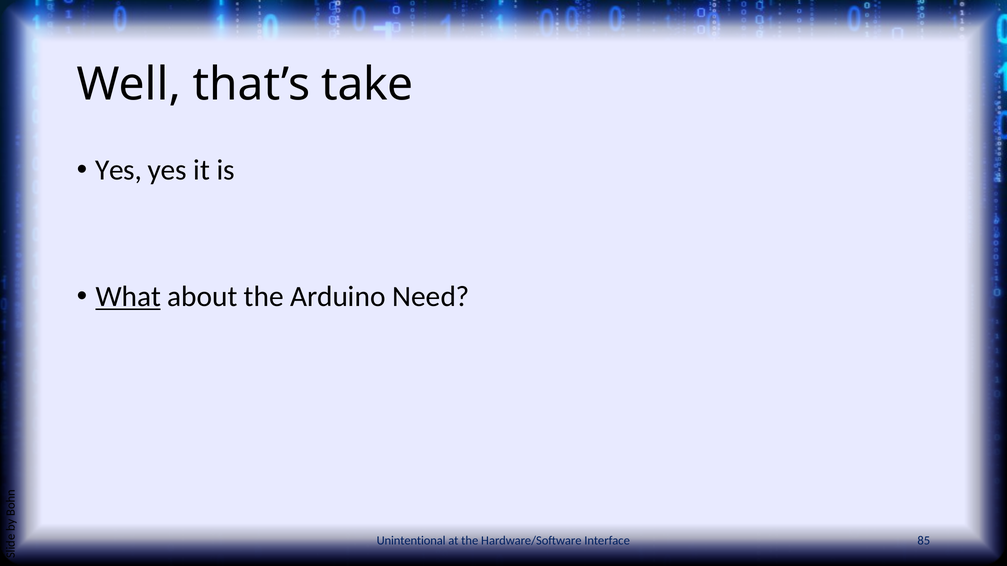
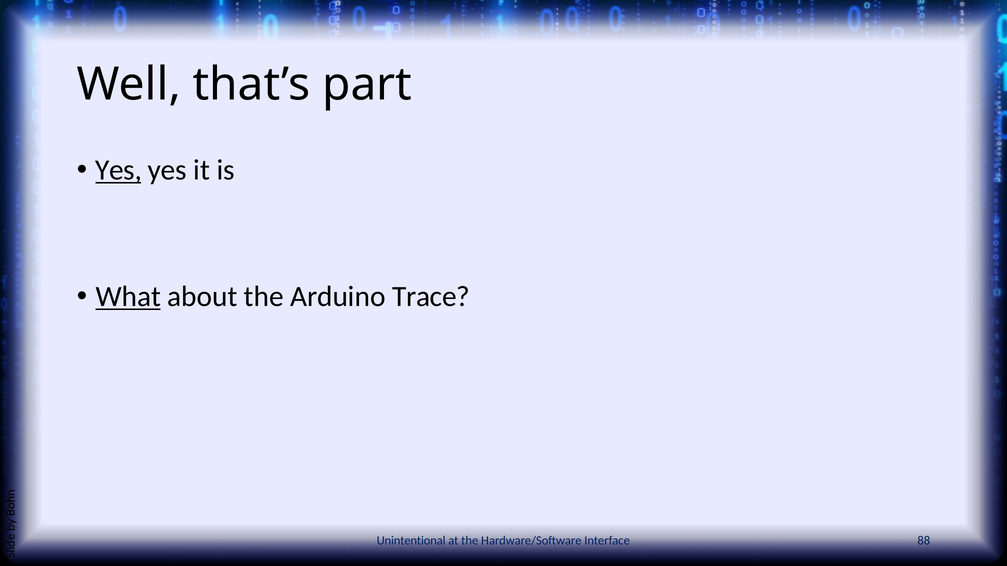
take: take -> part (367, 85)
Yes underline: none -> present (119, 170)
Need: Need -> Trace (431, 297)
85: 85 -> 88 (924, 541)
